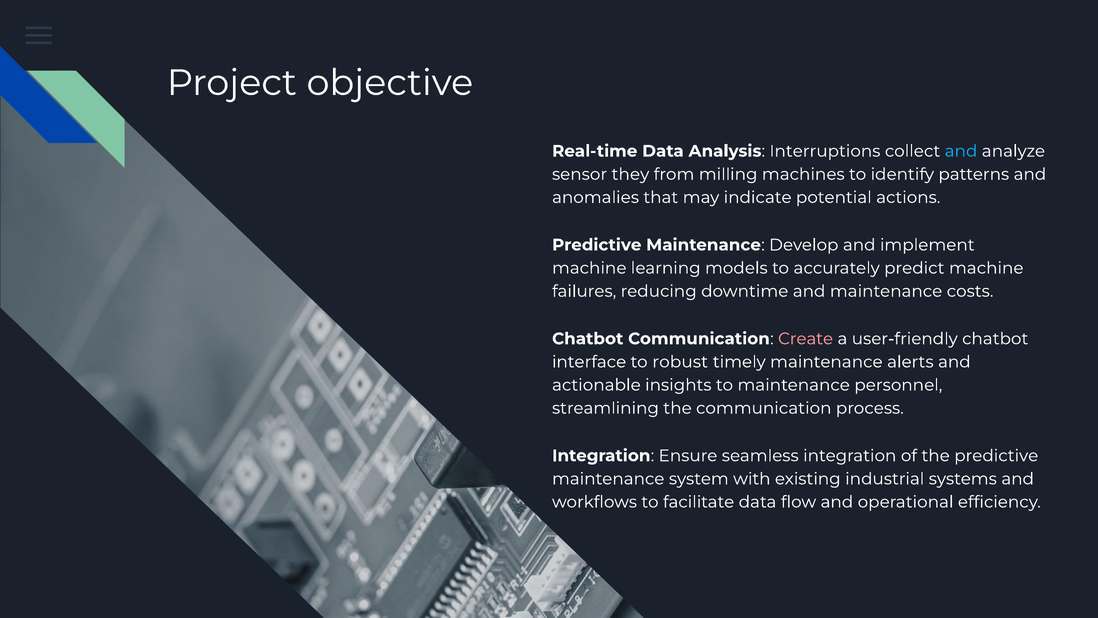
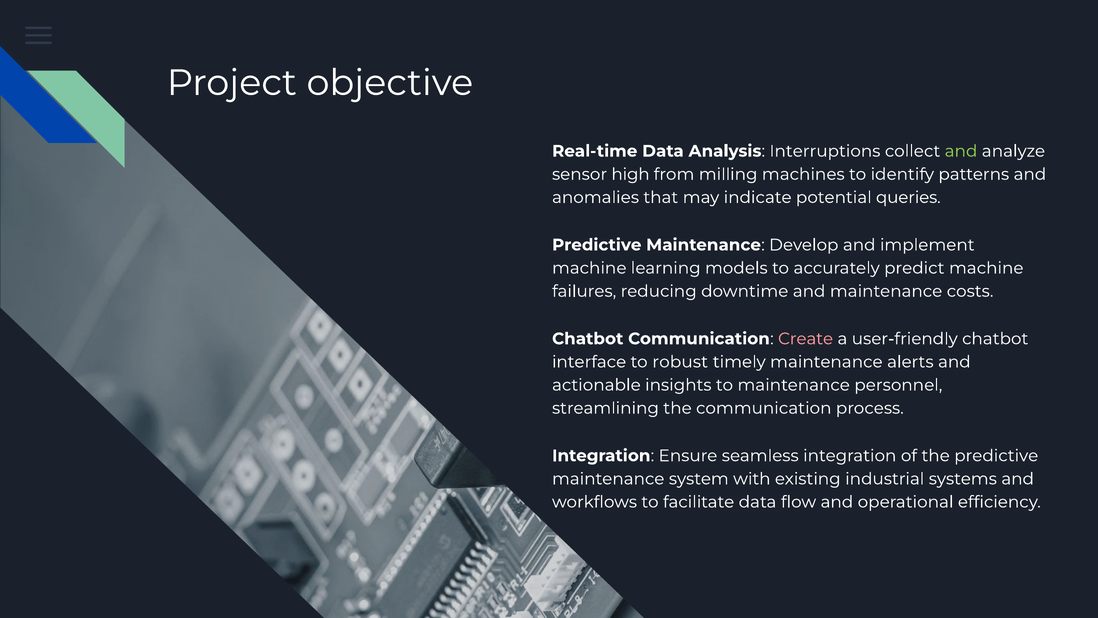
and colour: light blue -> light green (961, 151)
they: they -> high (631, 174)
actions: actions -> queries (908, 197)
